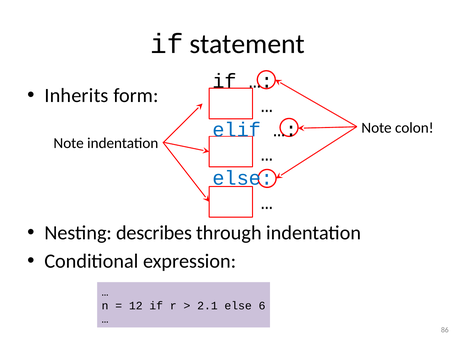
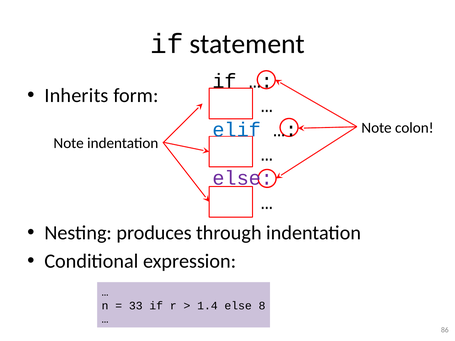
else colour: blue -> purple (243, 178)
describes: describes -> produces (154, 233)
12: 12 -> 33 (136, 306)
2.1: 2.1 -> 1.4 (207, 306)
6: 6 -> 8 (262, 306)
